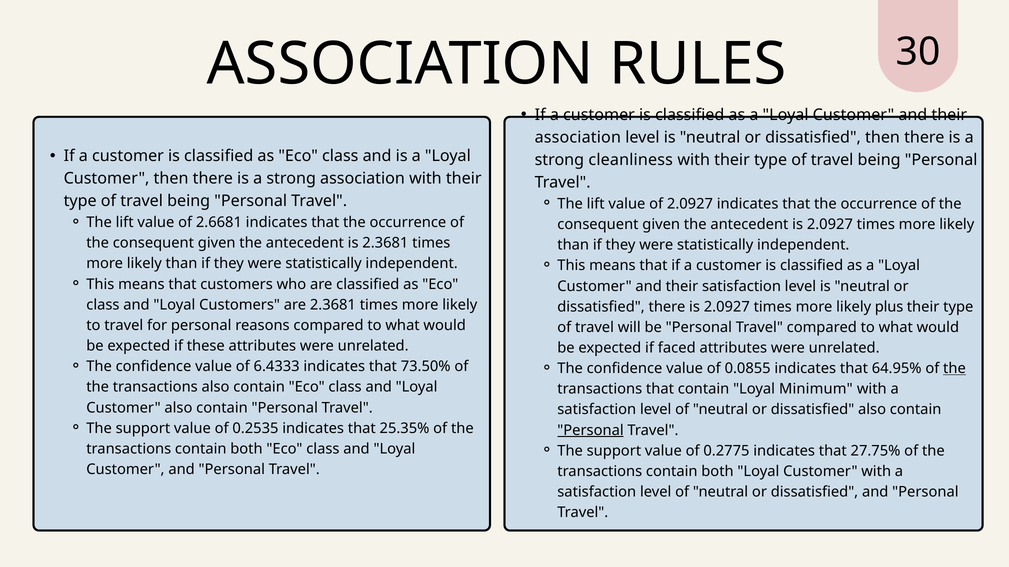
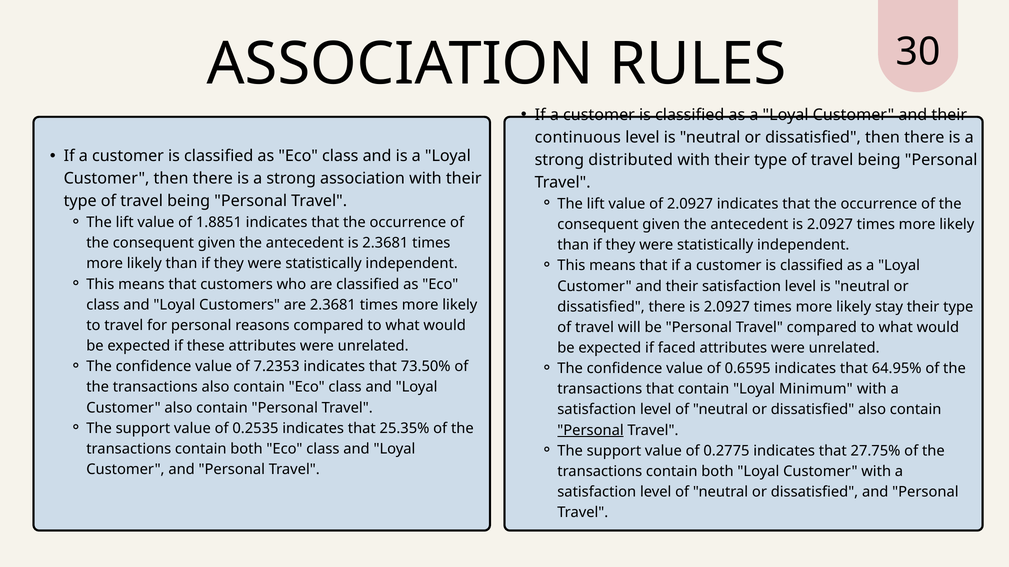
association: association -> continuous (578, 138)
cleanliness: cleanliness -> distributed (631, 160)
2.6681: 2.6681 -> 1.8851 (219, 223)
plus: plus -> stay (889, 307)
6.4333: 6.4333 -> 7.2353 (277, 367)
0.0855: 0.0855 -> 0.6595 (748, 369)
the underline: present -> none (954, 369)
